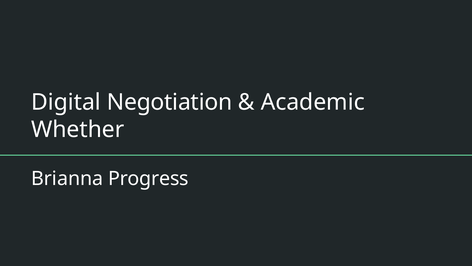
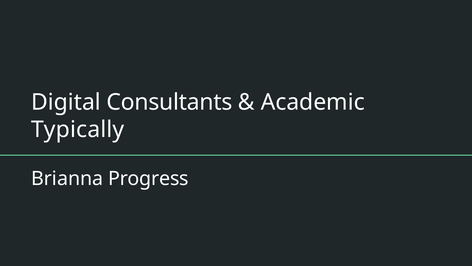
Negotiation: Negotiation -> Consultants (170, 102)
Whether: Whether -> Typically (78, 129)
